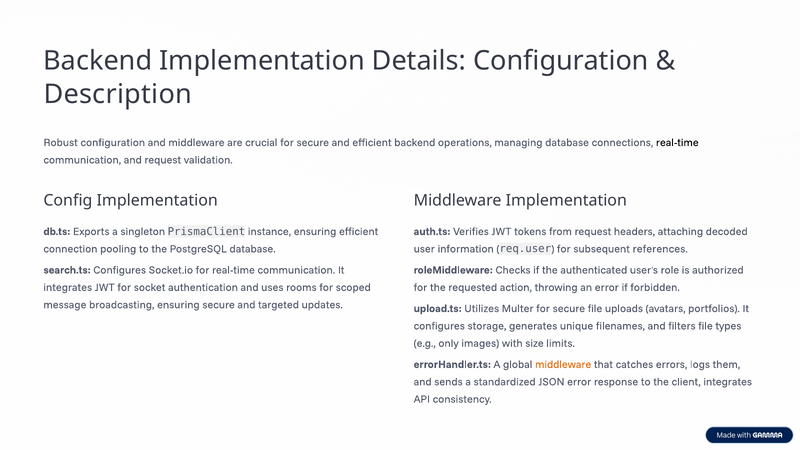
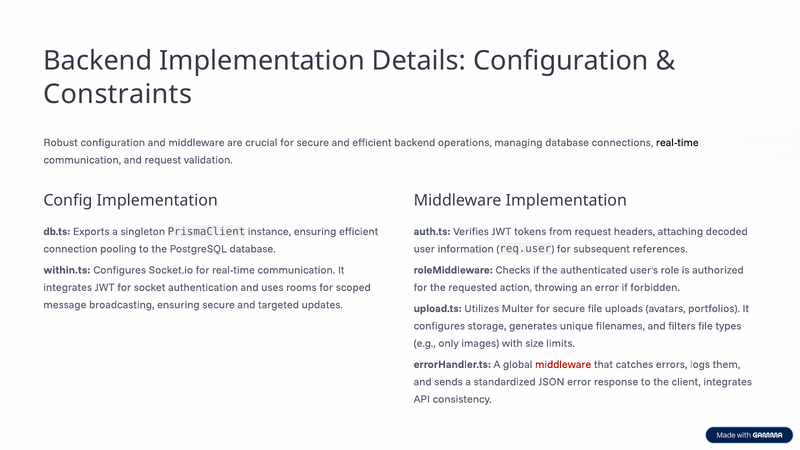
Description: Description -> Constraints (118, 94)
search.ts: search.ts -> within.ts (67, 270)
middleware colour: orange -> red (563, 364)
